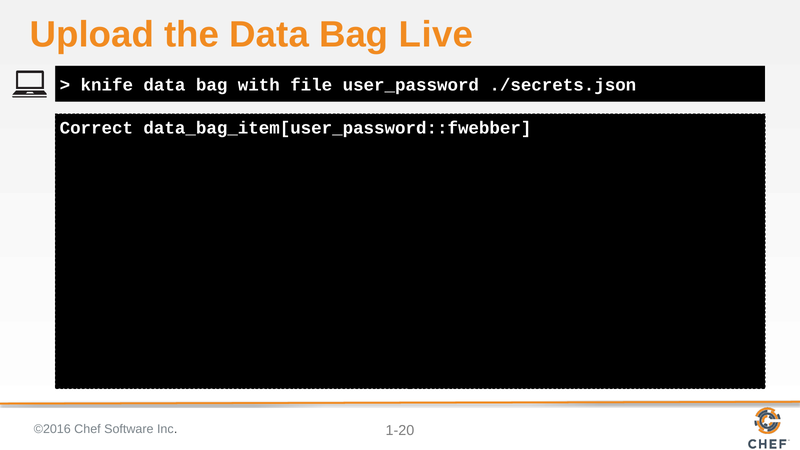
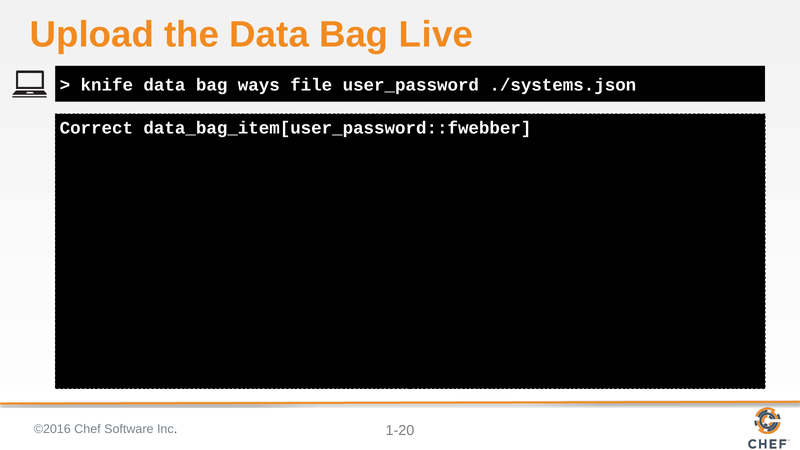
with: with -> ways (259, 85)
./secrets.json: ./secrets.json -> ./systems.json (563, 85)
